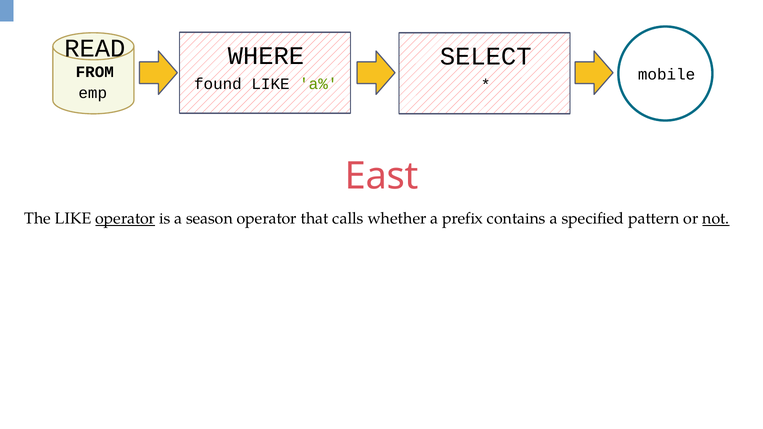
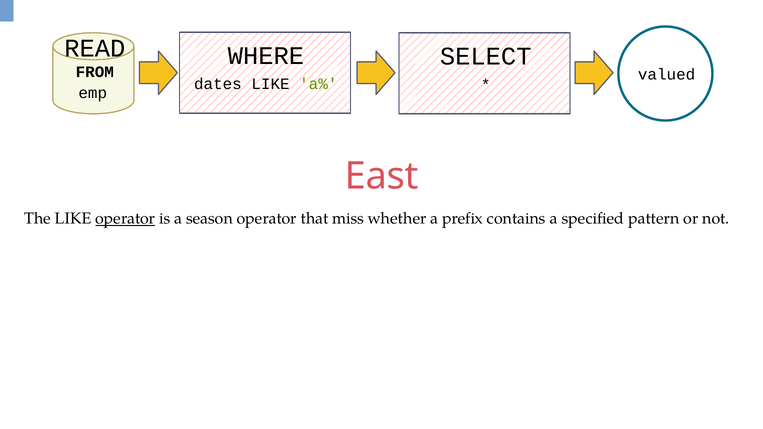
mobile: mobile -> valued (667, 75)
found: found -> dates (218, 84)
calls: calls -> miss (348, 219)
not underline: present -> none (716, 219)
